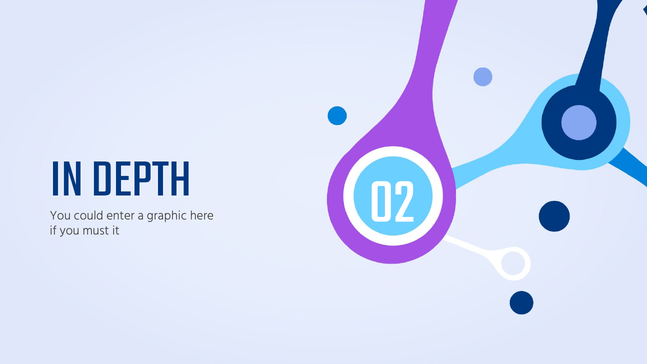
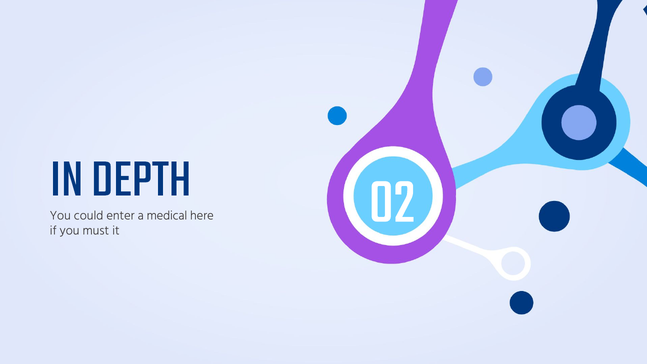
graphic: graphic -> medical (167, 216)
